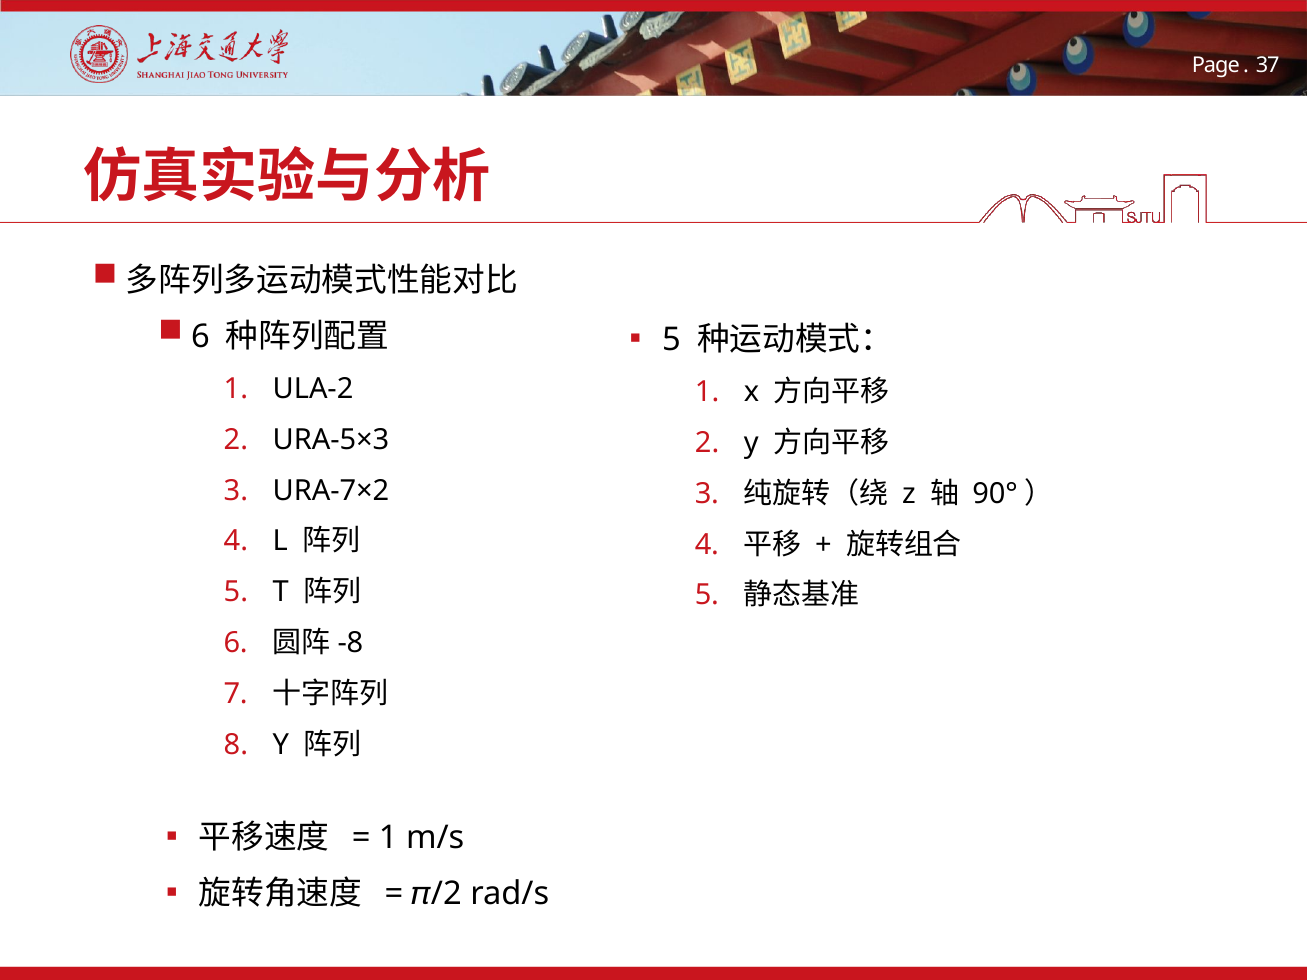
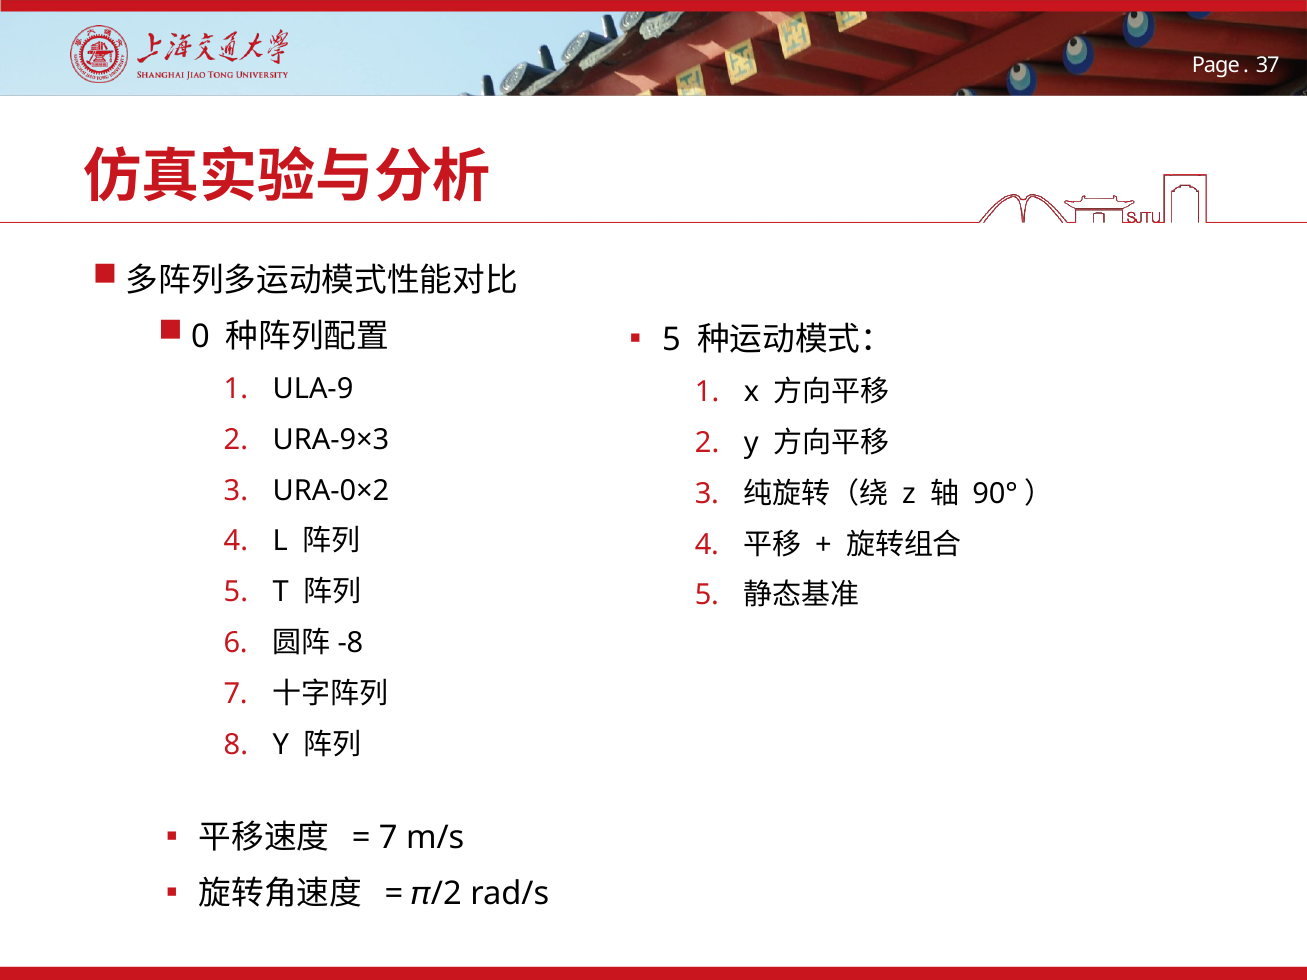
6: 6 -> 0 (200, 336)
ULA-2: ULA-2 -> ULA-9 (313, 389)
URA-5×3: URA-5×3 -> URA-9×3 (331, 440)
URA-7×2: URA-7×2 -> URA-0×2 (331, 491)
1: 1 -> 7 (388, 838)
